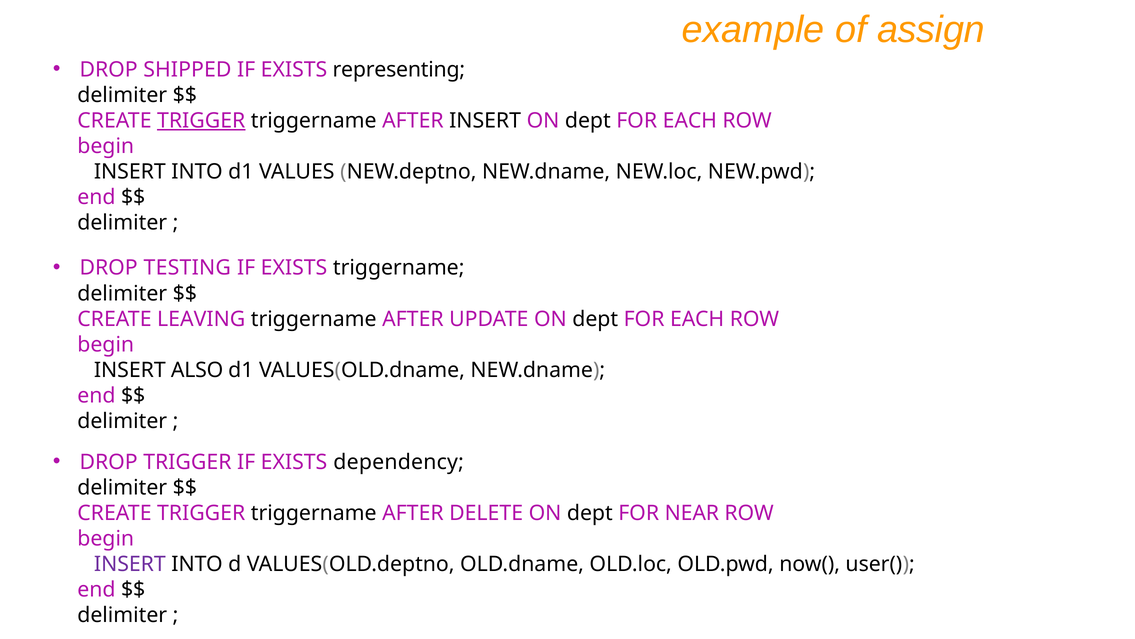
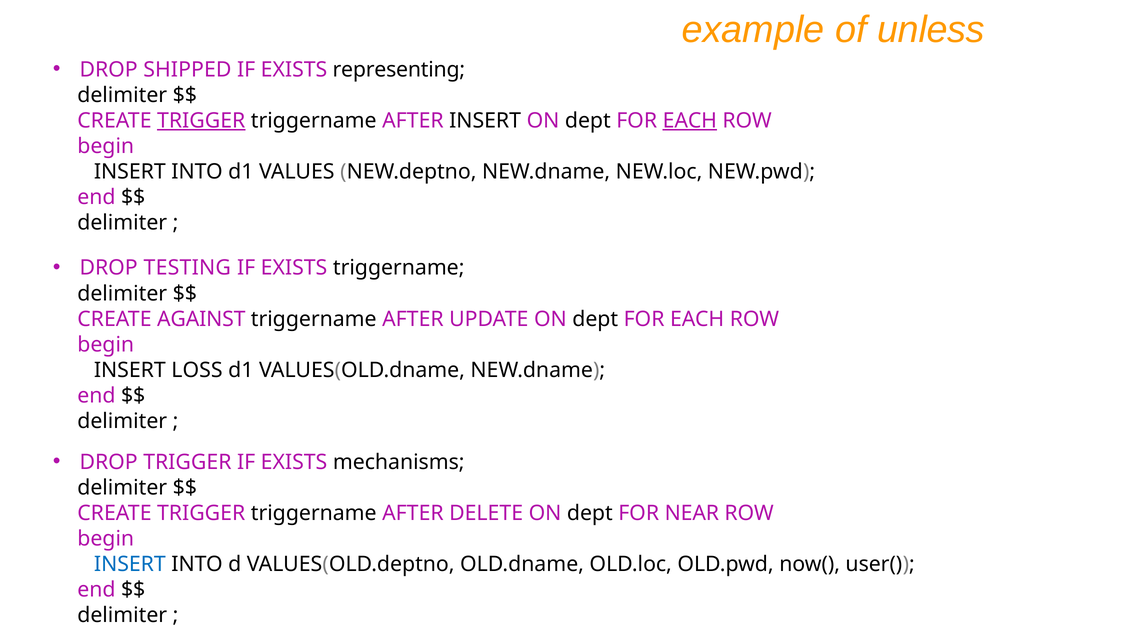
assign: assign -> unless (931, 30)
EACH underline: none -> present (690, 121)
LEAVING: LEAVING -> AGAINST (201, 319)
ALSO: ALSO -> LOSS (197, 370)
dependency: dependency -> mechanisms (399, 462)
INSERT colour: purple -> blue (130, 564)
